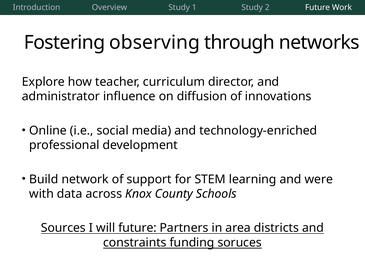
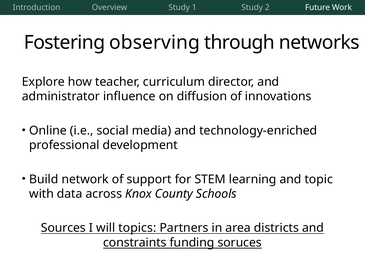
were: were -> topic (319, 179)
will future: future -> topics (137, 228)
